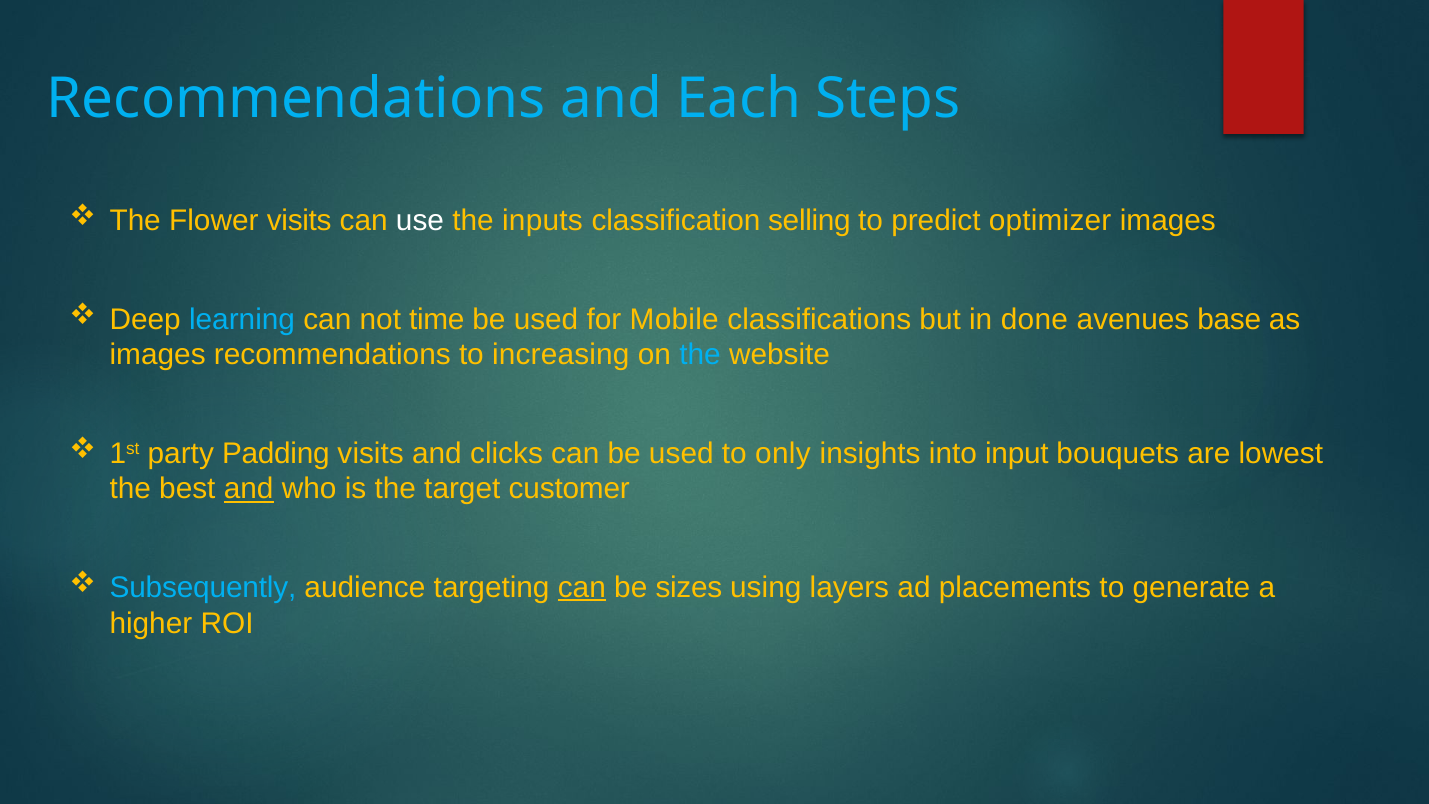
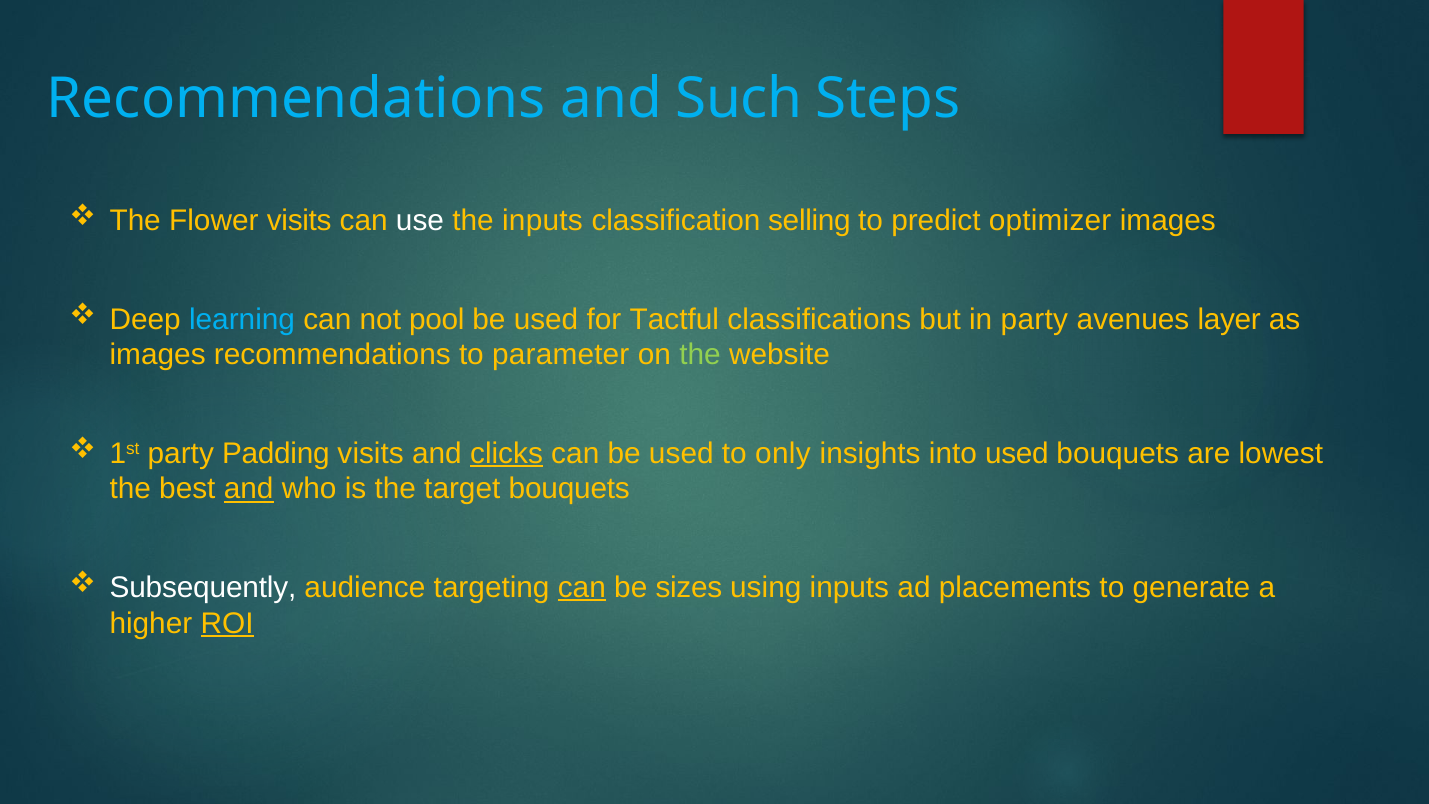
Each: Each -> Such (739, 99)
time: time -> pool (437, 319)
Mobile: Mobile -> Tactful (674, 319)
in done: done -> party (1034, 319)
base: base -> layer (1229, 319)
increasing: increasing -> parameter (561, 355)
the colour: light blue -> light green (700, 355)
clicks underline: none -> present (507, 453)
into input: input -> used (1017, 453)
target customer: customer -> bouquets (569, 489)
Subsequently colour: light blue -> white (203, 587)
using layers: layers -> inputs (849, 587)
ROI underline: none -> present (227, 623)
